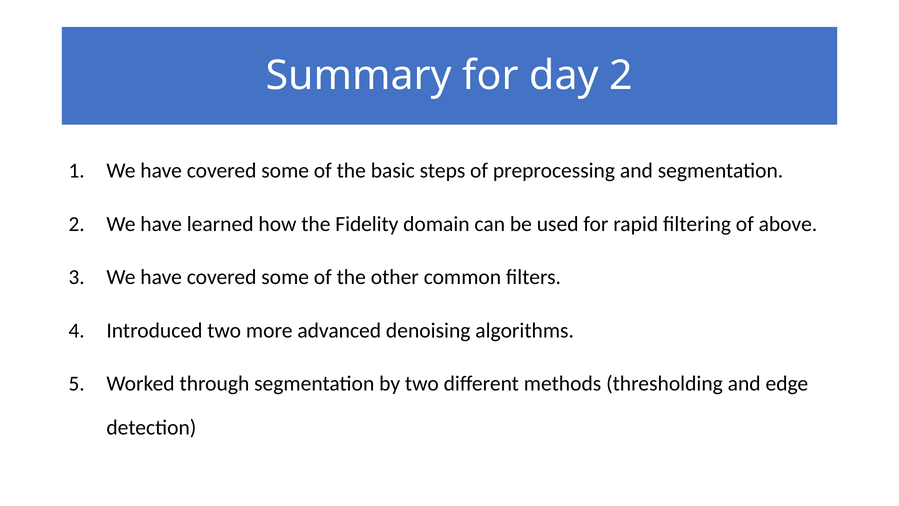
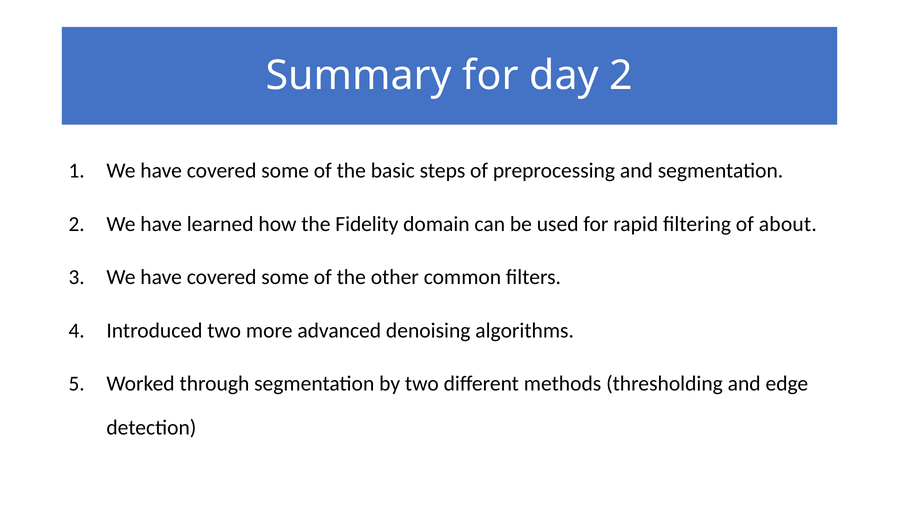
above: above -> about (788, 224)
